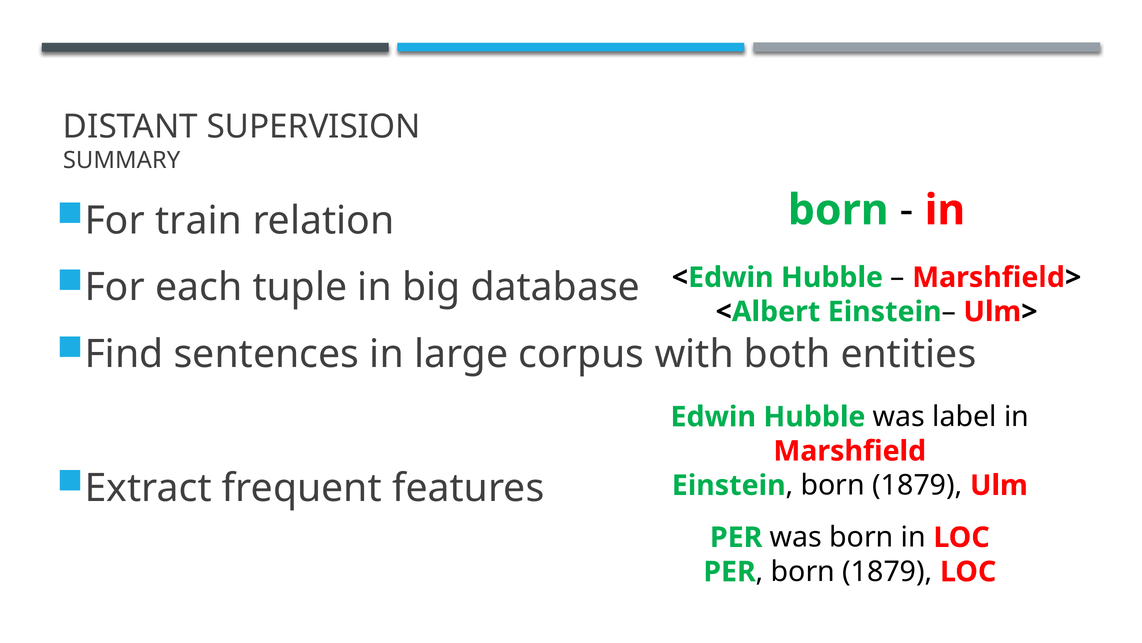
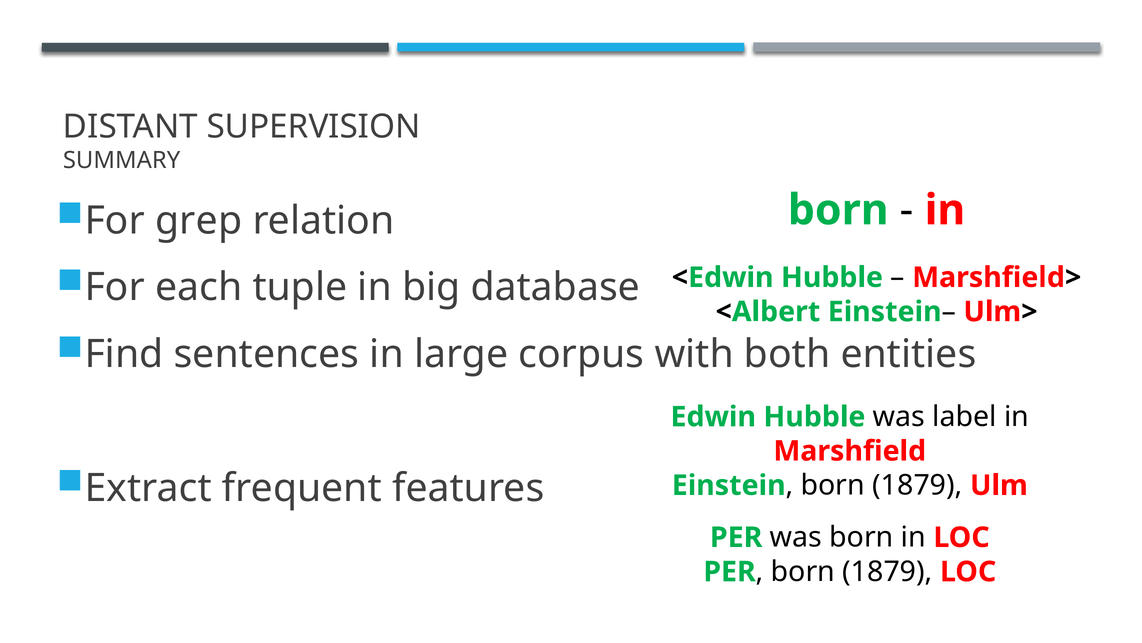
train: train -> grep (199, 220)
